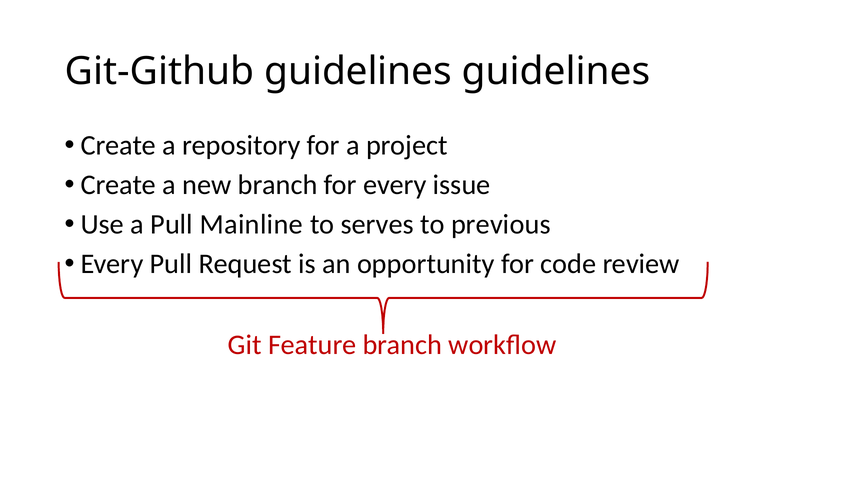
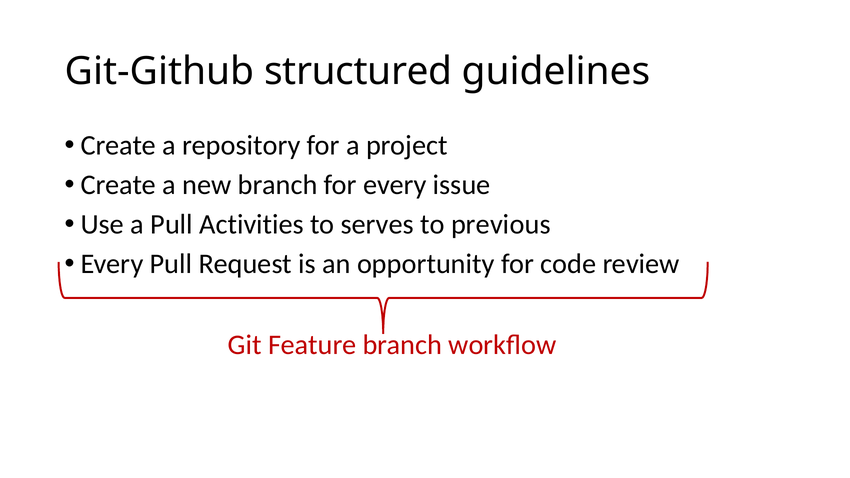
Git-Github guidelines: guidelines -> structured (358, 71)
Mainline: Mainline -> Activities (252, 225)
